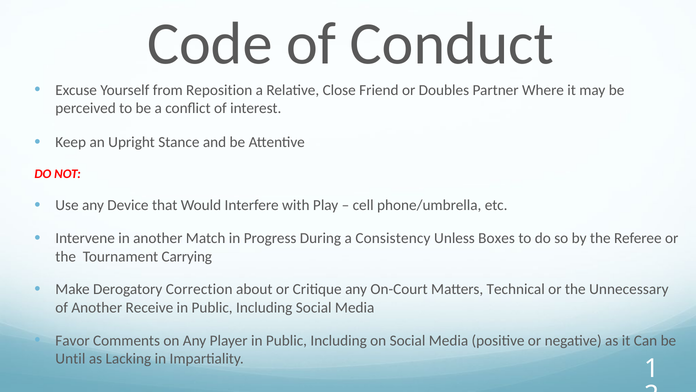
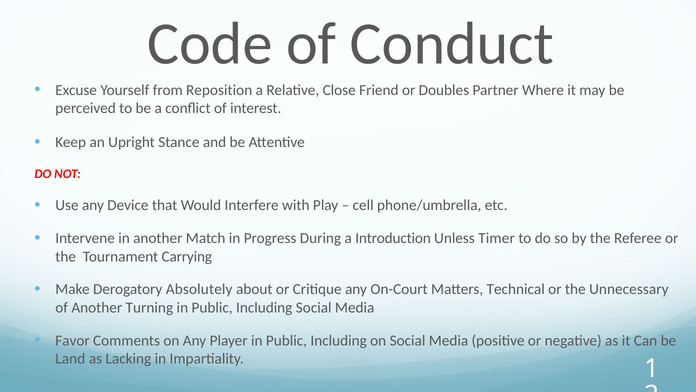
Consistency: Consistency -> Introduction (393, 238)
Boxes: Boxes -> Timer (497, 238)
Correction: Correction -> Absolutely (199, 289)
Receive: Receive -> Turning (149, 307)
Until: Until -> Land (70, 358)
